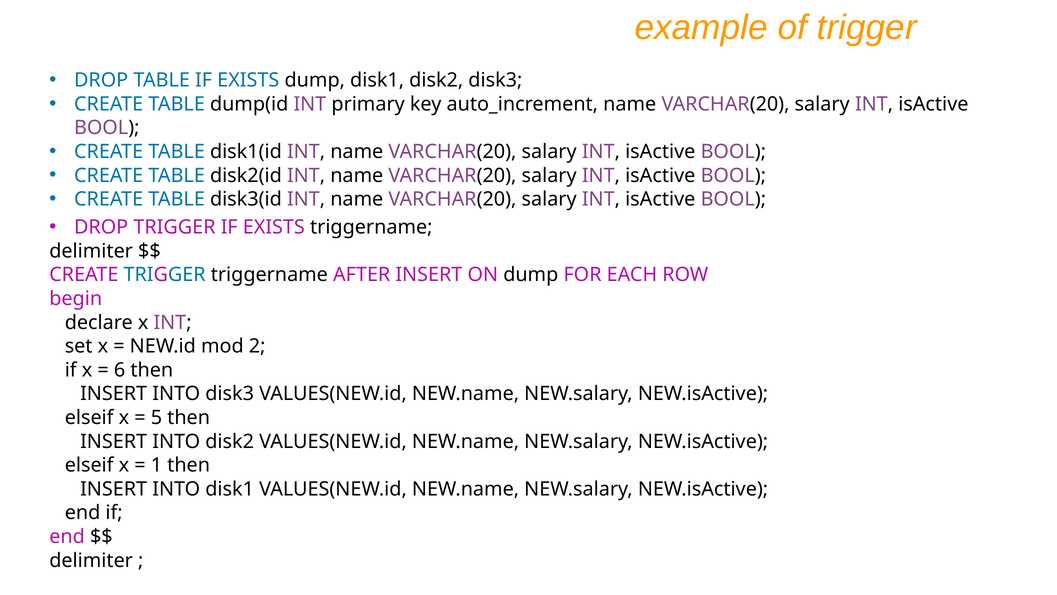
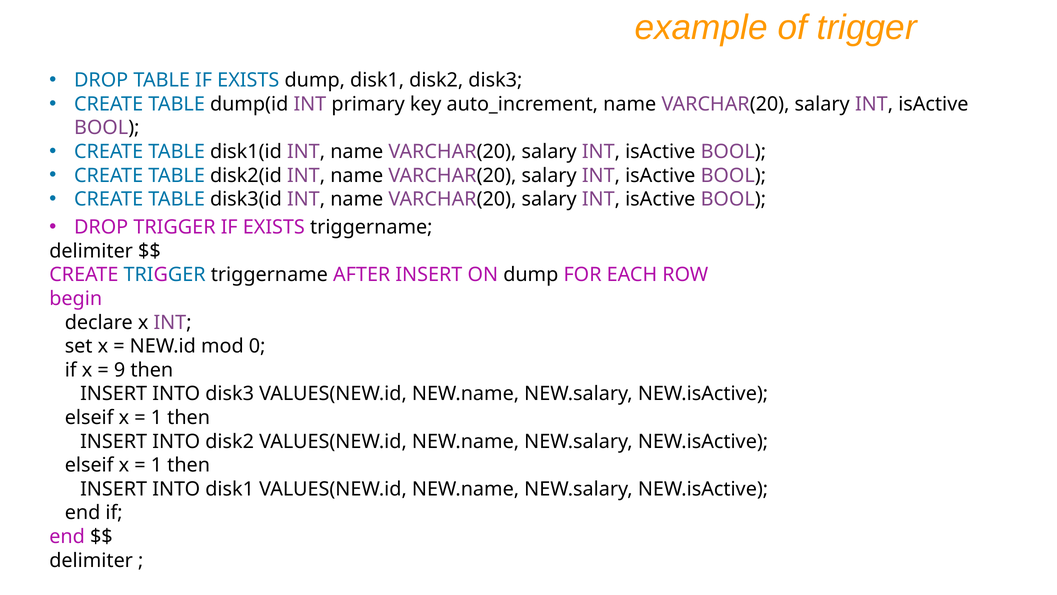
2: 2 -> 0 (257, 346)
6: 6 -> 9 (120, 370)
5: 5 -> 1 (156, 417)
